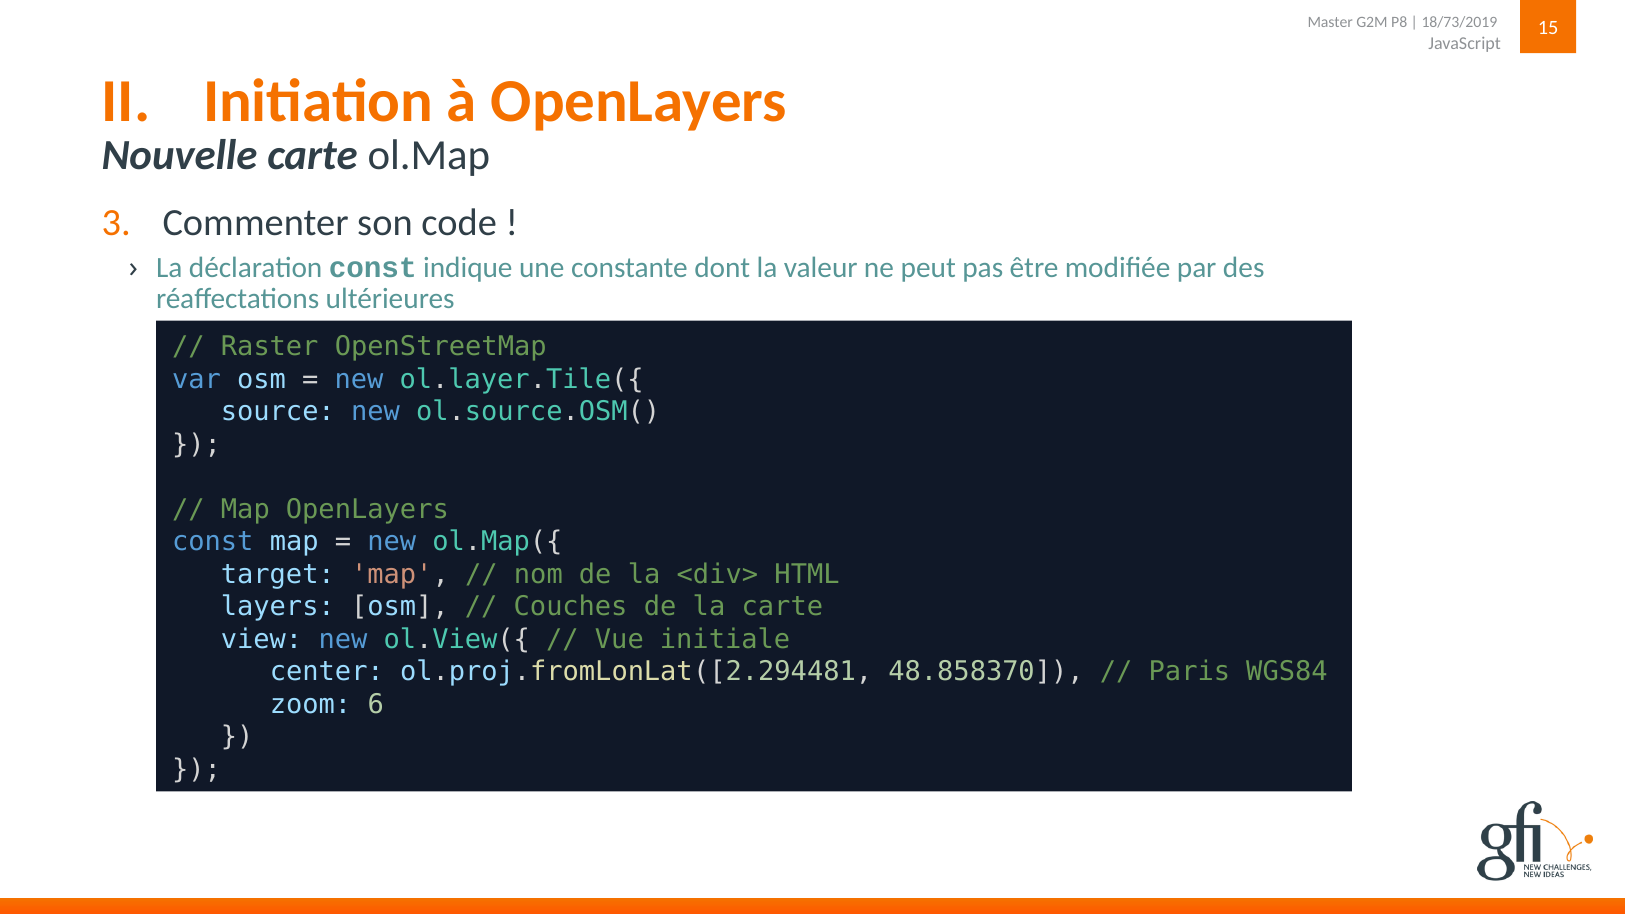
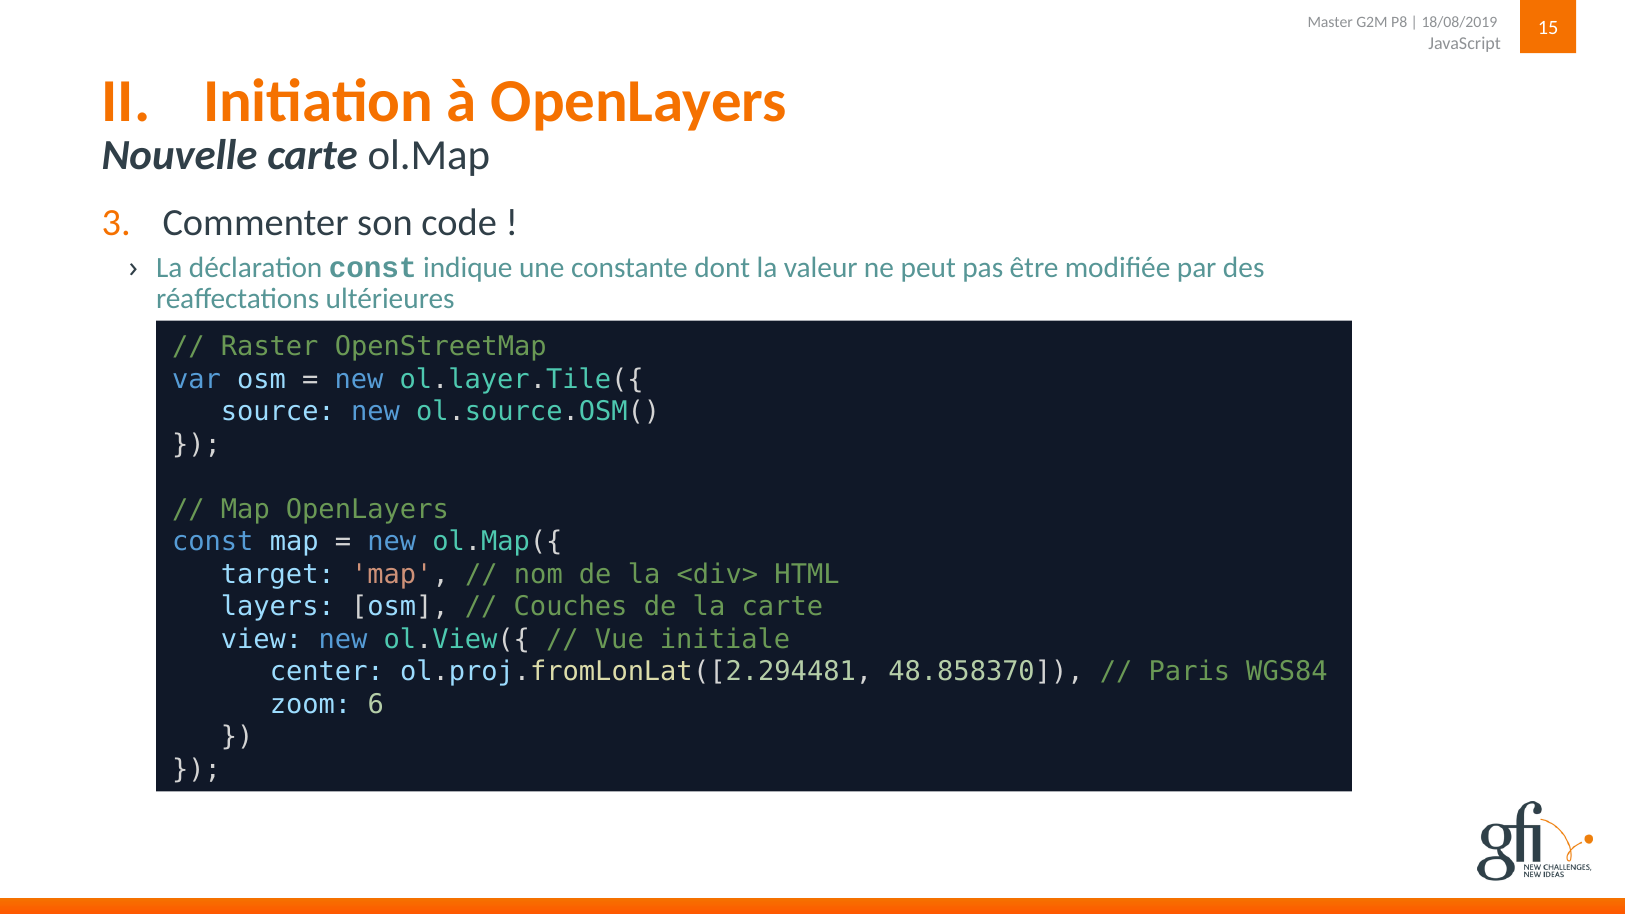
18/73/2019: 18/73/2019 -> 18/08/2019 (1459, 22)
